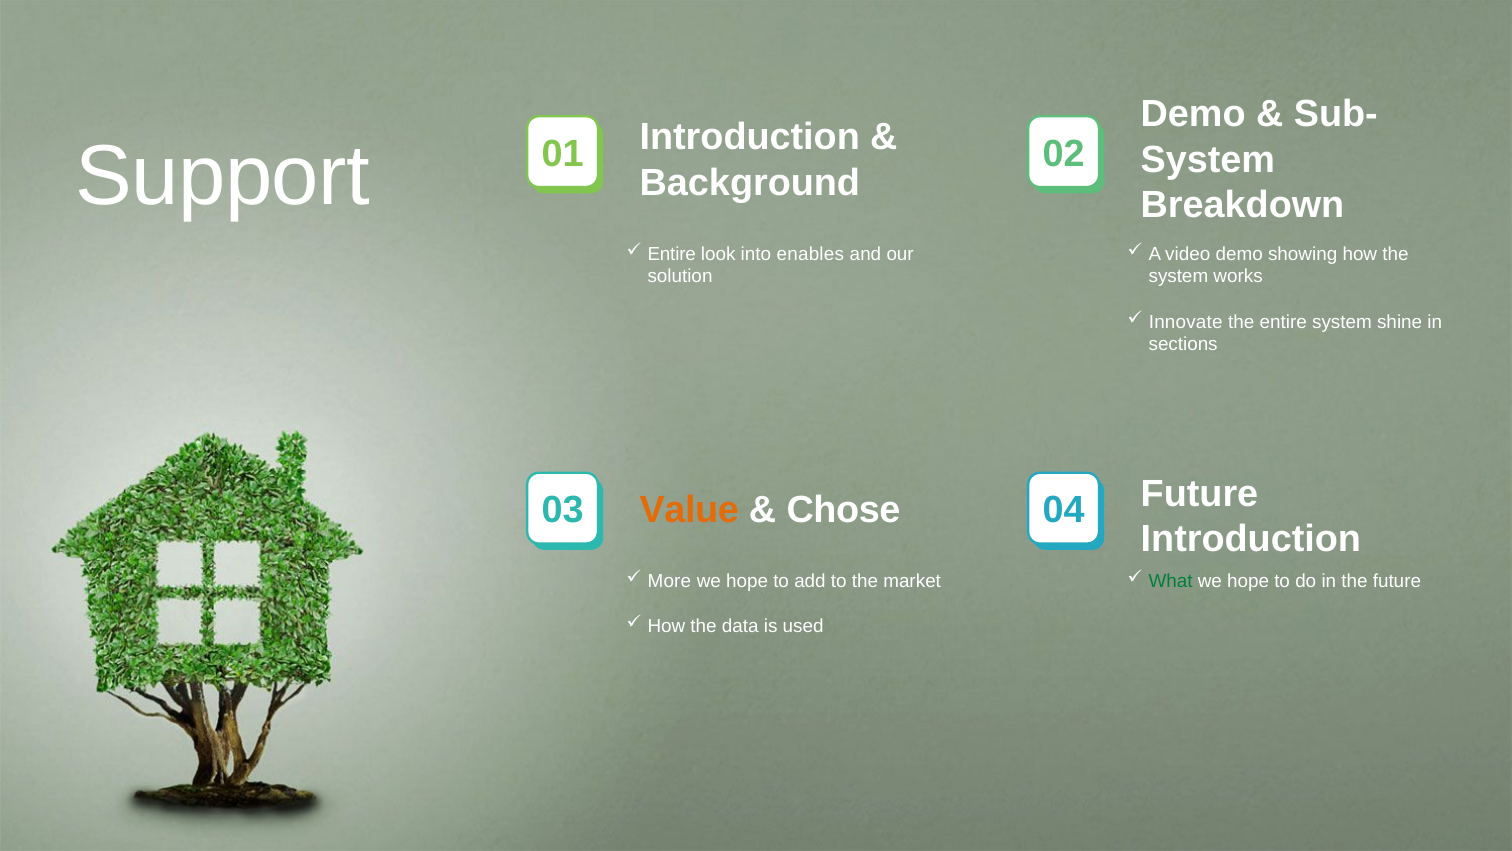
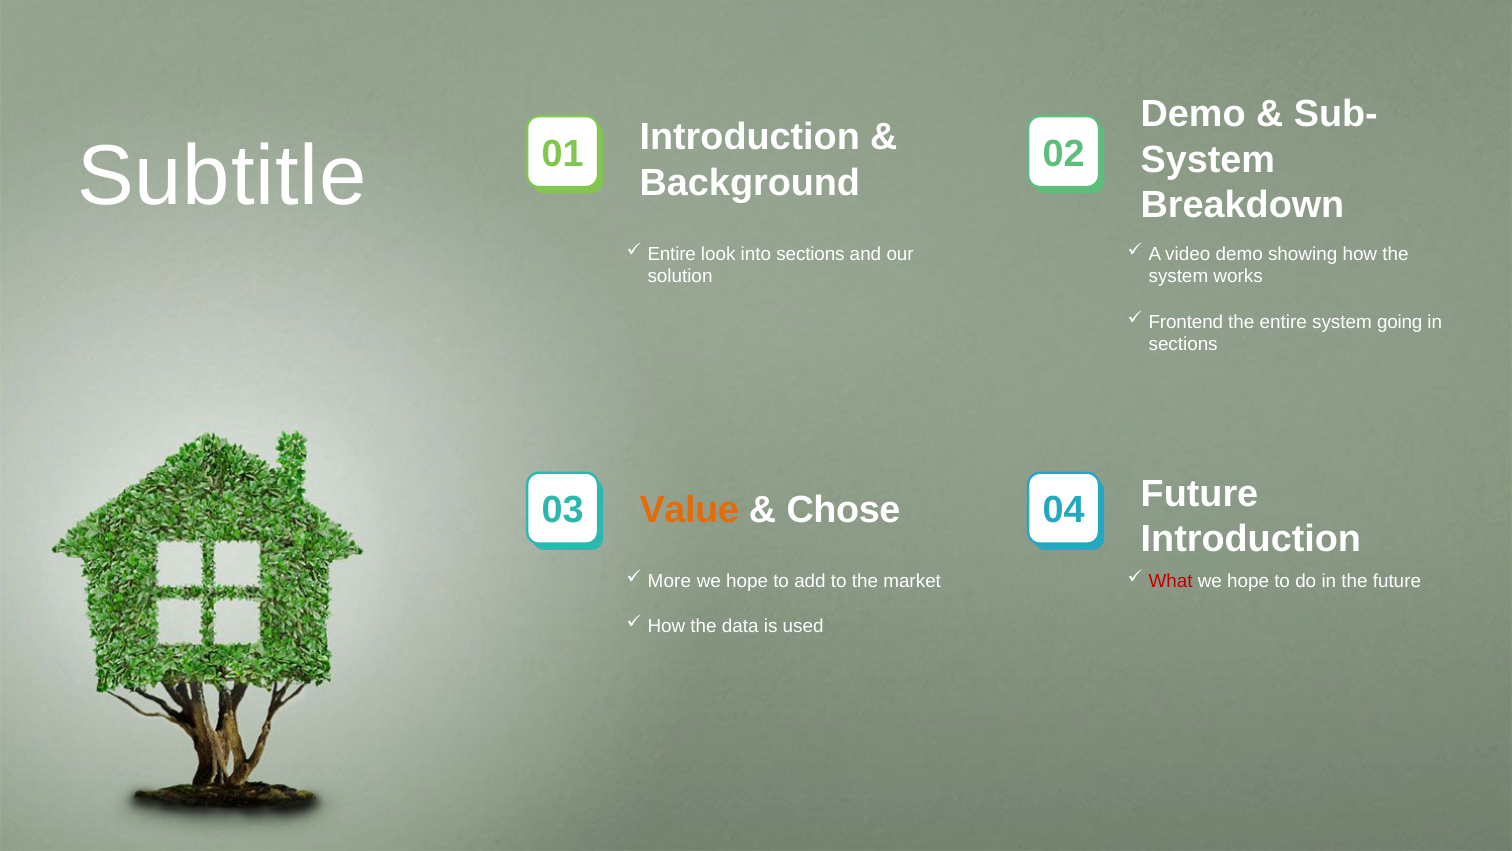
Support: Support -> Subtitle (222, 177)
into enables: enables -> sections (811, 254)
Innovate: Innovate -> Frontend (1186, 322)
shine: shine -> going (1400, 322)
What colour: green -> red (1171, 581)
